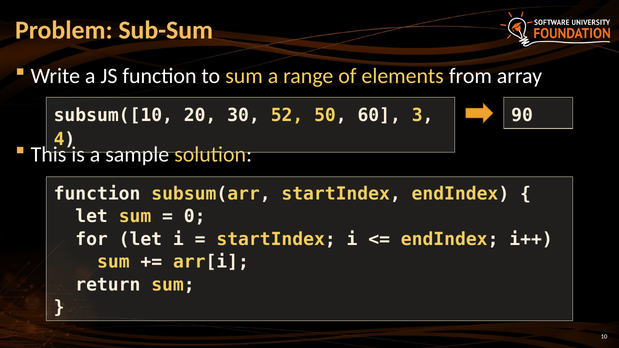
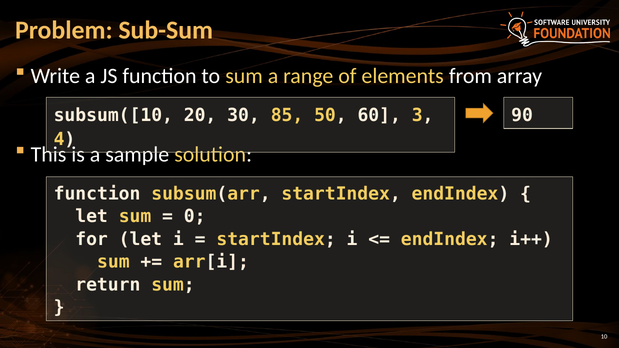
52: 52 -> 85 (287, 115)
